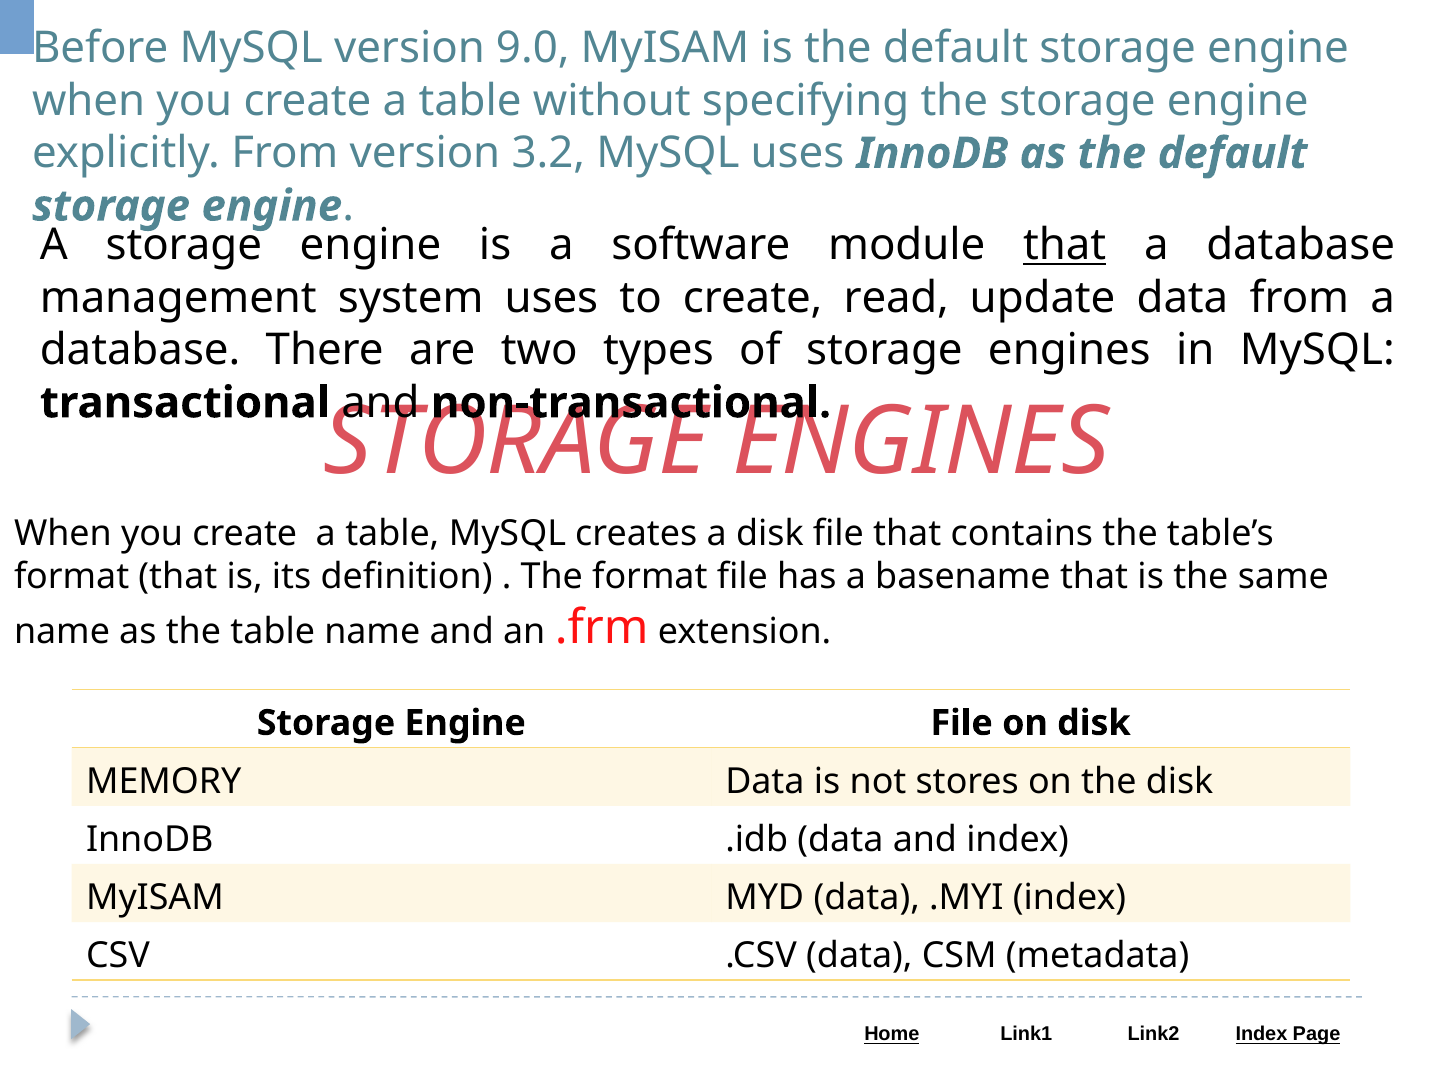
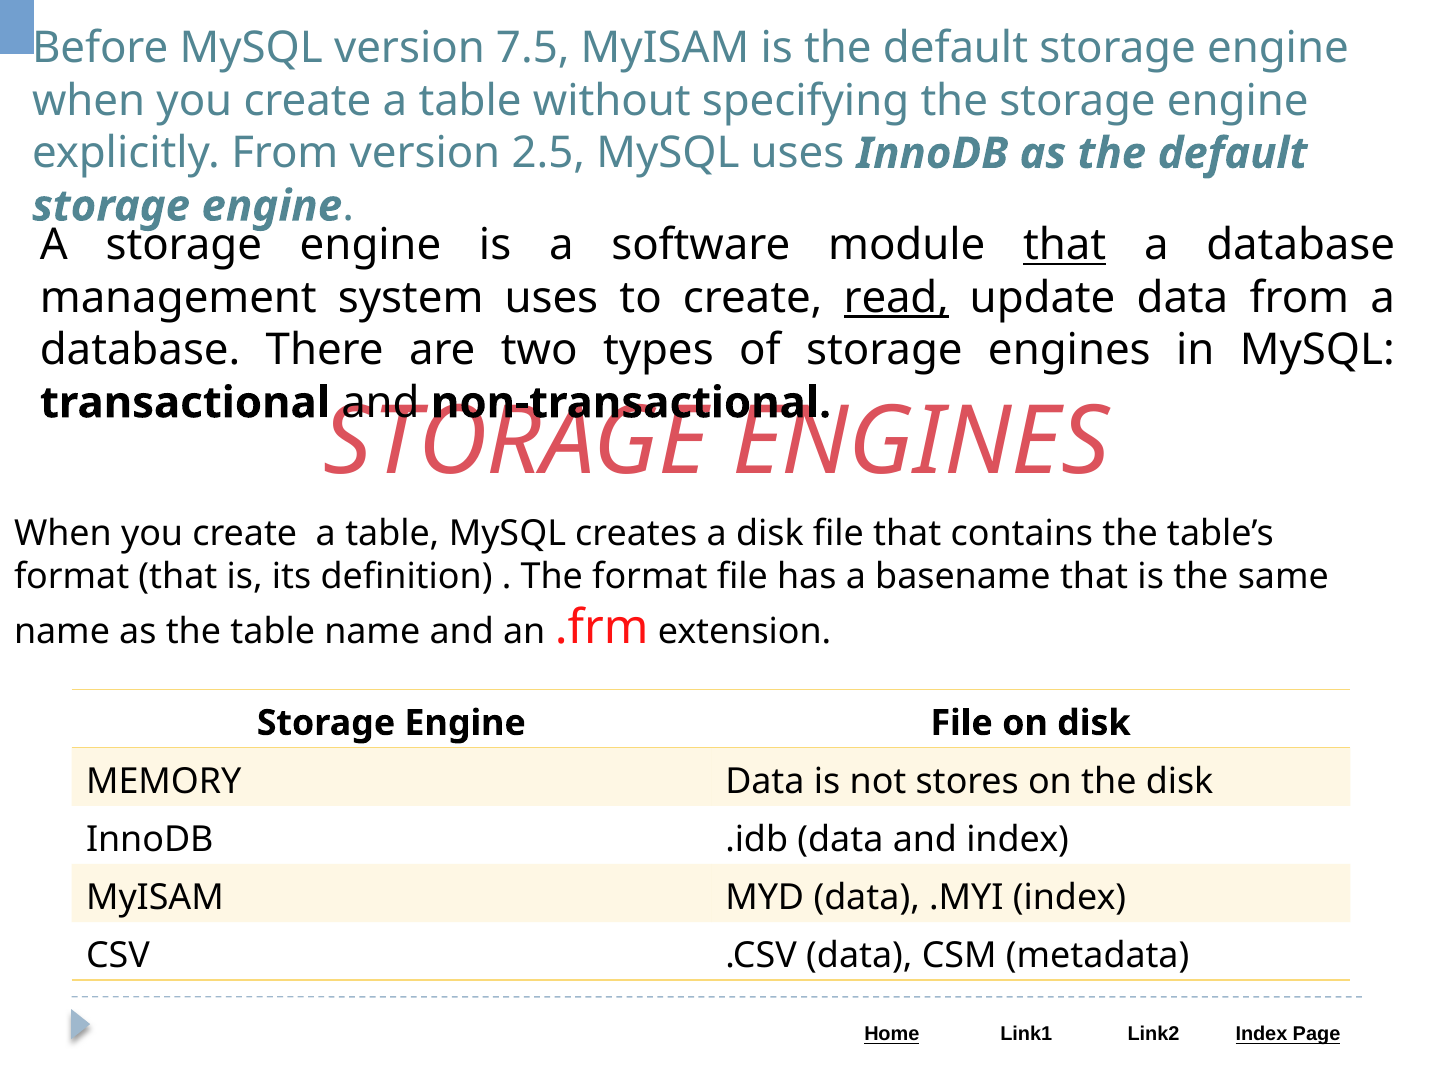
9.0: 9.0 -> 7.5 (533, 48)
3.2: 3.2 -> 2.5 (548, 153)
read underline: none -> present (896, 298)
